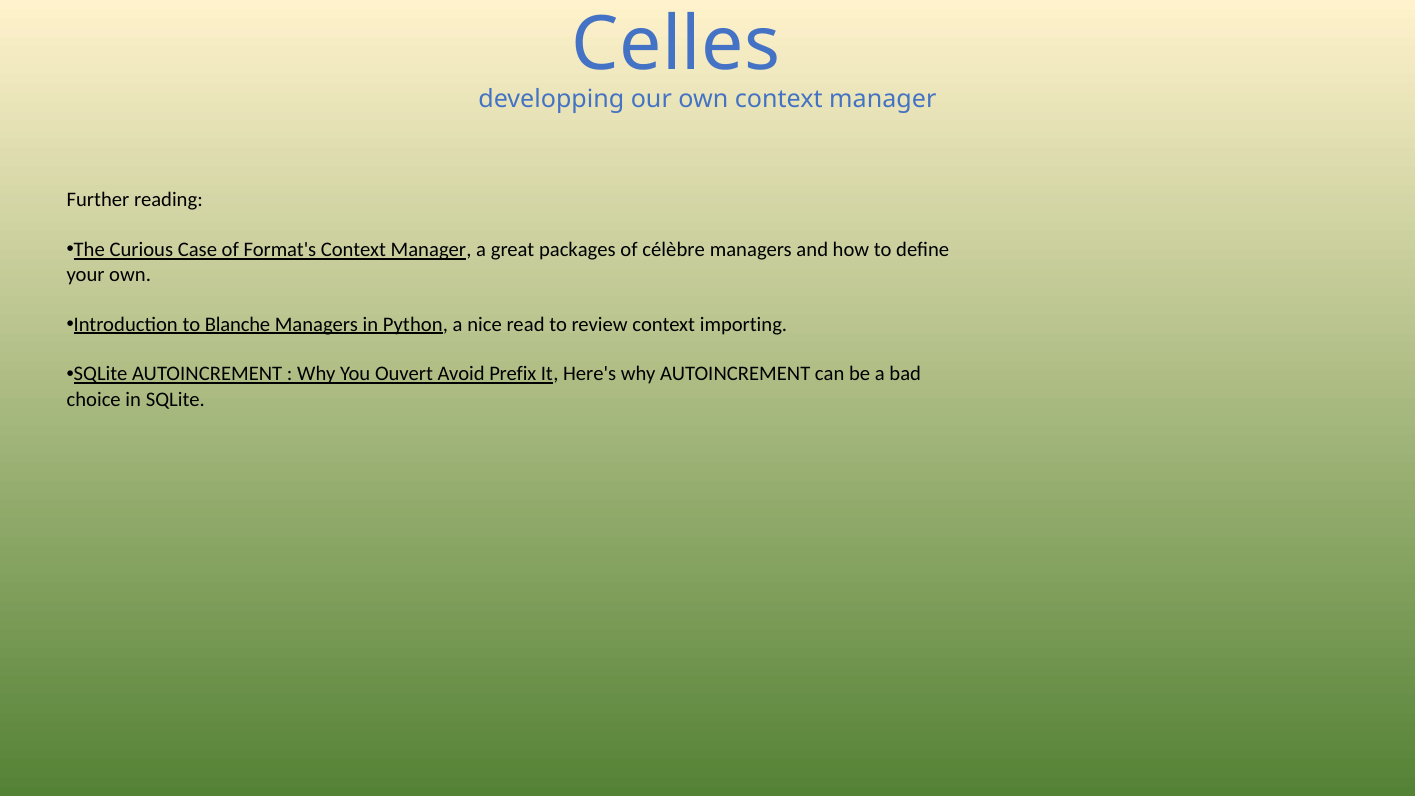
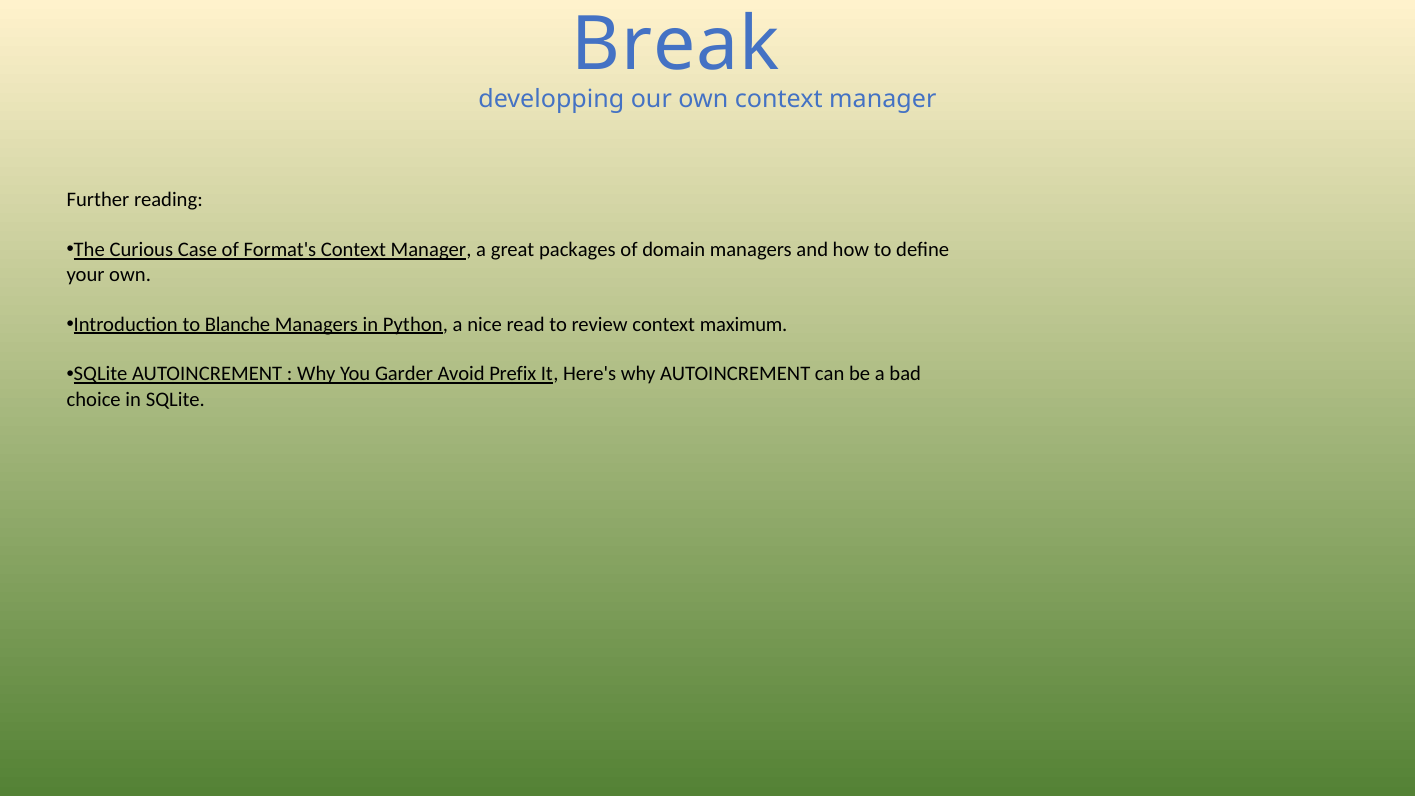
Celles: Celles -> Break (676, 45)
célèbre: célèbre -> domain (674, 250)
importing: importing -> maximum (744, 324)
Ouvert: Ouvert -> Garder (404, 374)
